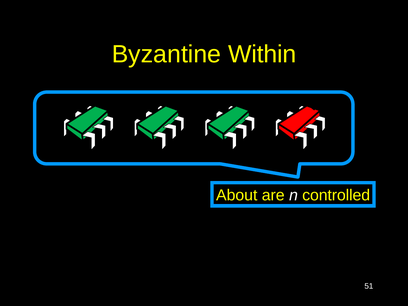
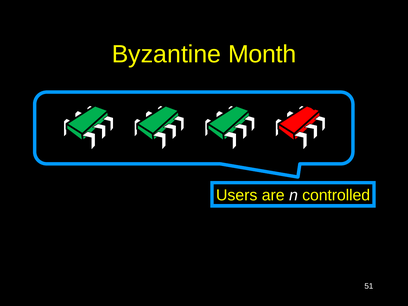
Within: Within -> Month (262, 54)
About: About -> Users (237, 195)
